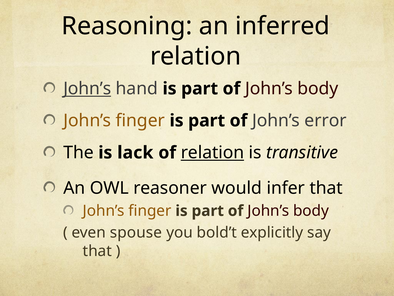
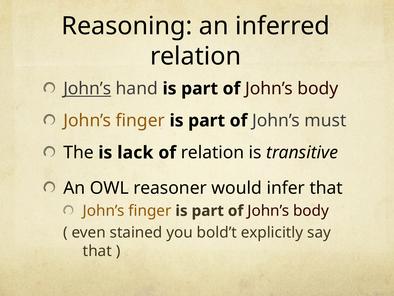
error: error -> must (325, 120)
relation underline: present -> none (212, 152)
spouse: spouse -> stained (136, 232)
